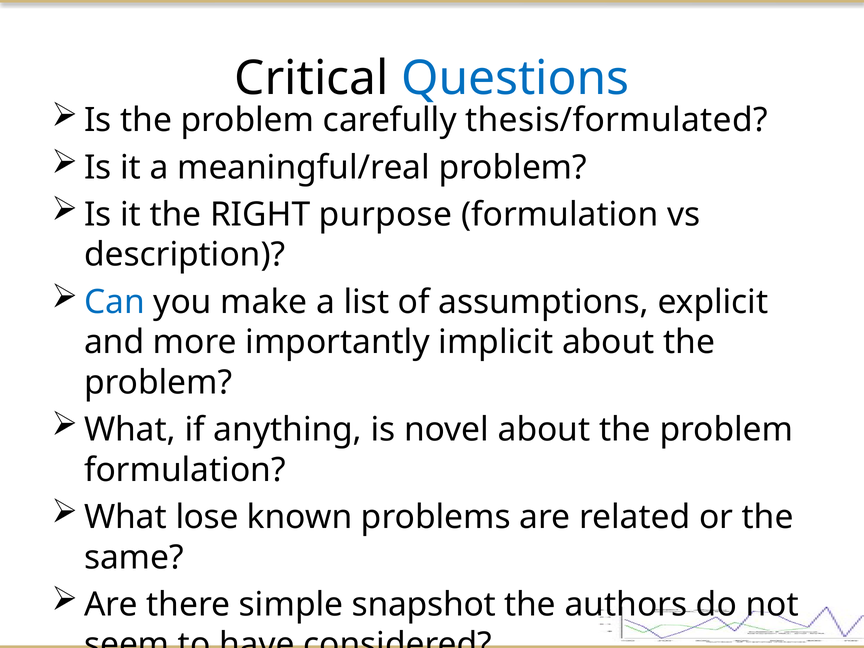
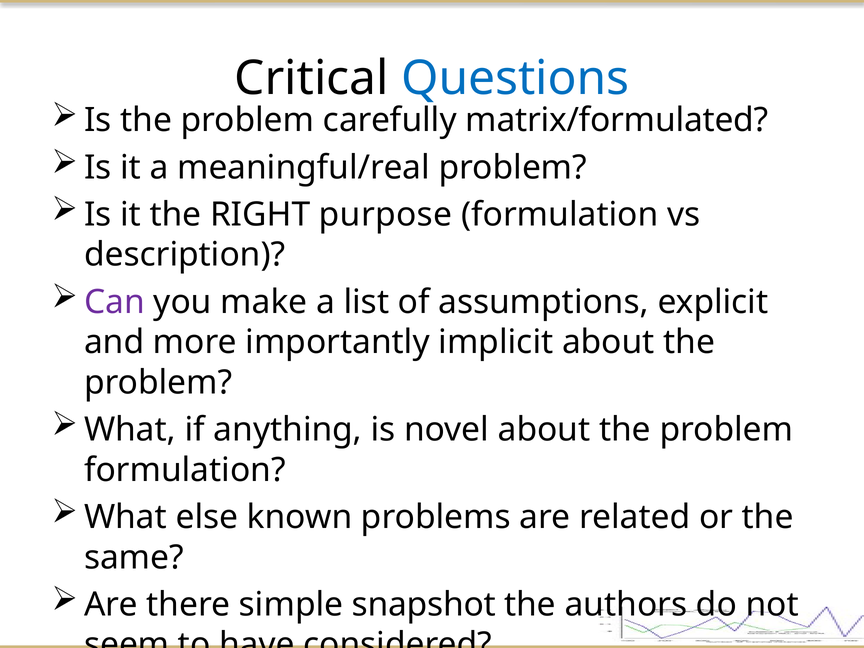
thesis/formulated: thesis/formulated -> matrix/formulated (617, 120)
Can colour: blue -> purple (114, 302)
lose: lose -> else (207, 517)
